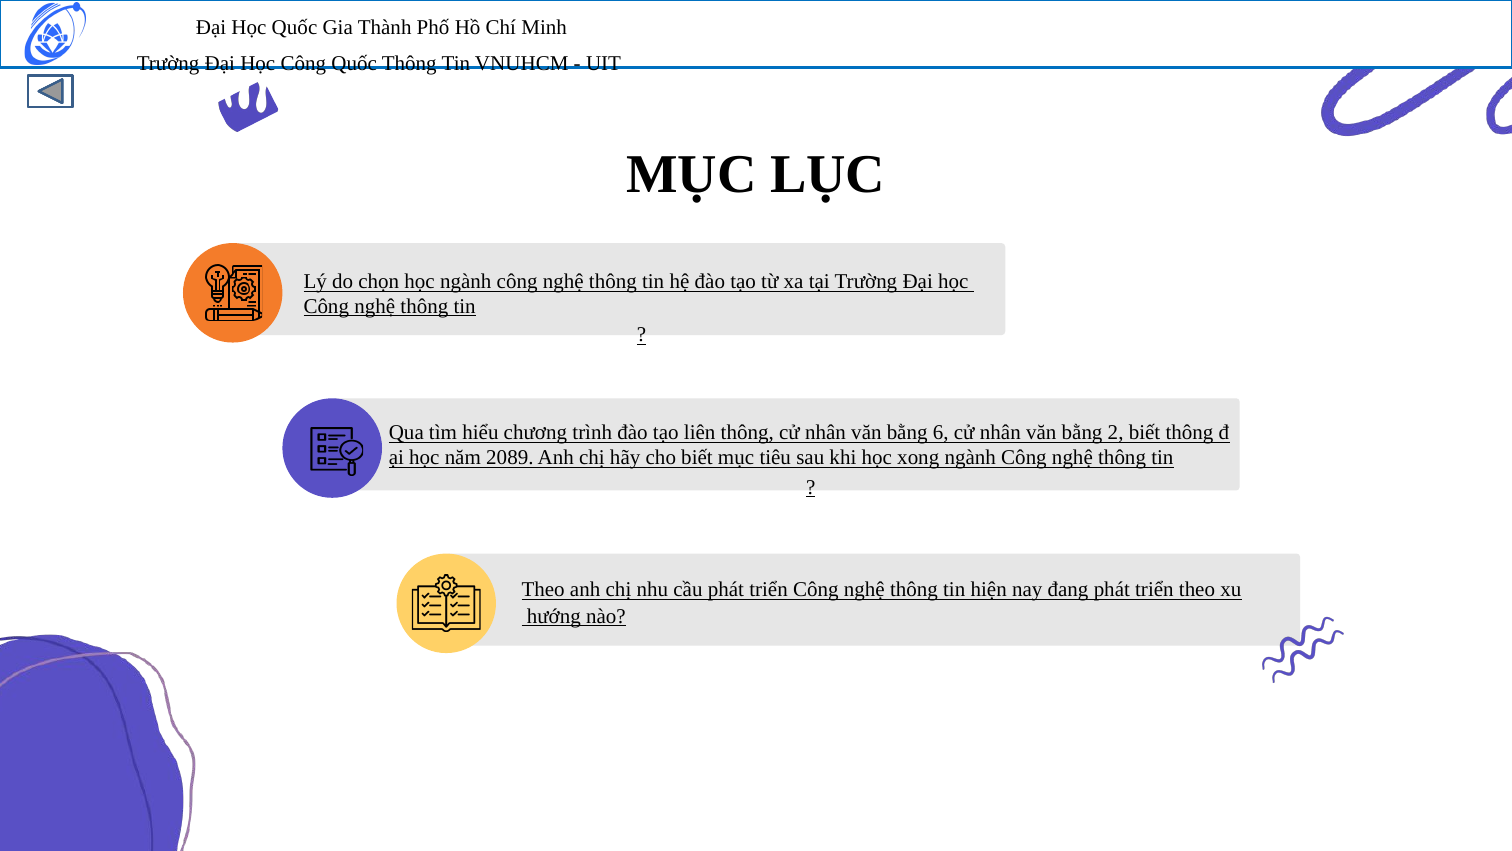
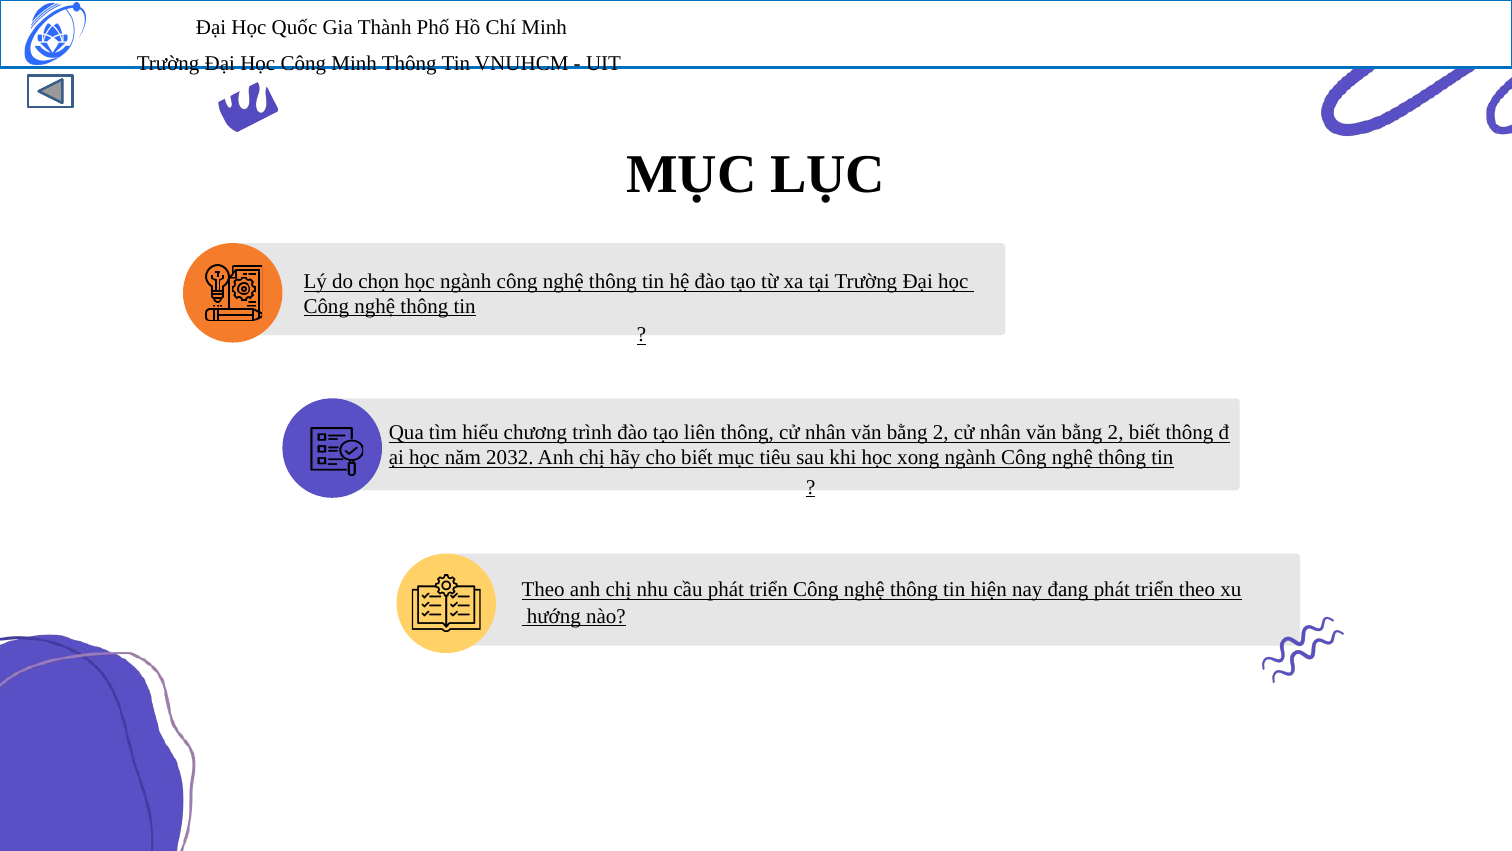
Công Quốc: Quốc -> Minh (354, 63)
6: 6 -> 2 (941, 433)
2089: 2089 -> 2032 (510, 458)
